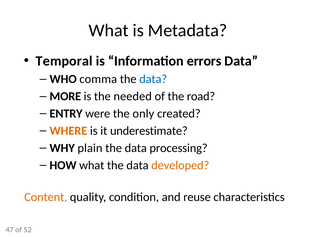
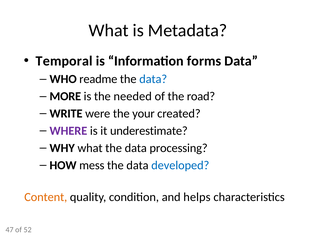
errors: errors -> forms (204, 61)
comma: comma -> readme (98, 79)
ENTRY: ENTRY -> WRITE (66, 114)
only: only -> your (143, 114)
WHERE colour: orange -> purple (68, 131)
WHY plain: plain -> what (90, 148)
HOW what: what -> mess (92, 165)
developed colour: orange -> blue (180, 165)
reuse: reuse -> helps (197, 197)
